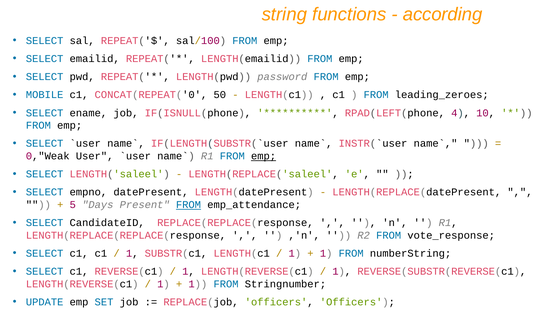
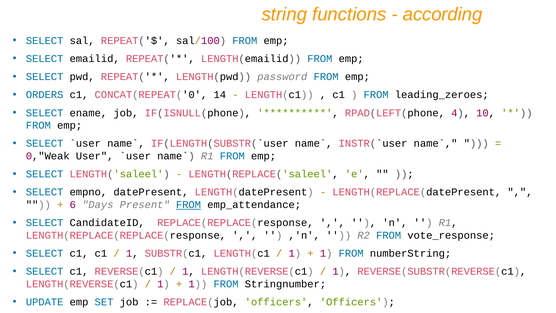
MOBILE: MOBILE -> ORDERS (45, 95)
50: 50 -> 14 (220, 95)
emp underline: present -> none (264, 156)
5: 5 -> 6 (73, 205)
